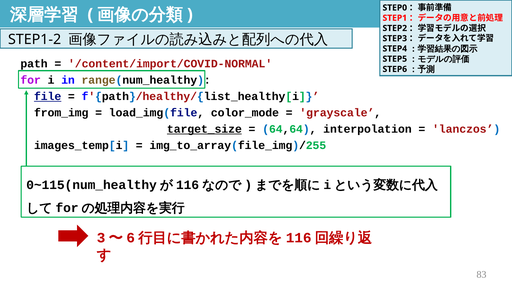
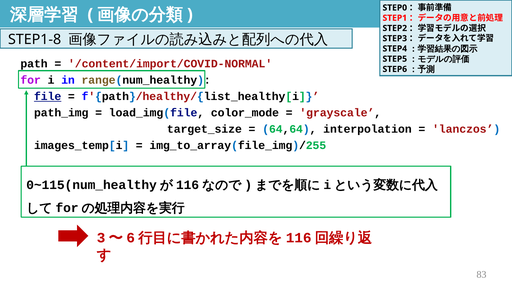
STEP1-2: STEP1-2 -> STEP1-8 (35, 39)
from_img: from_img -> path_img (61, 113)
target_size underline: present -> none (204, 129)
